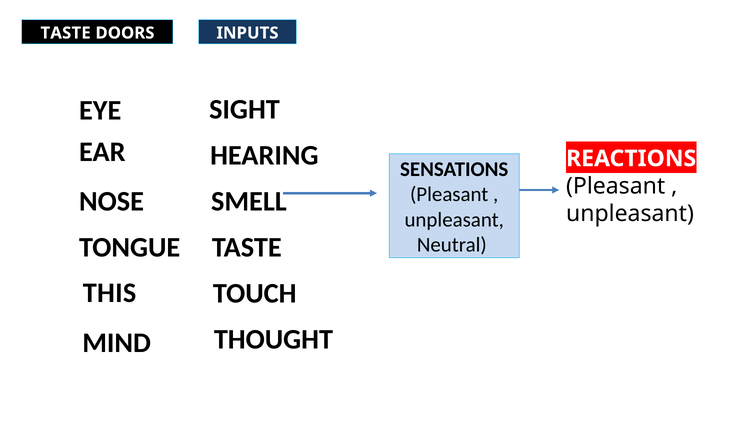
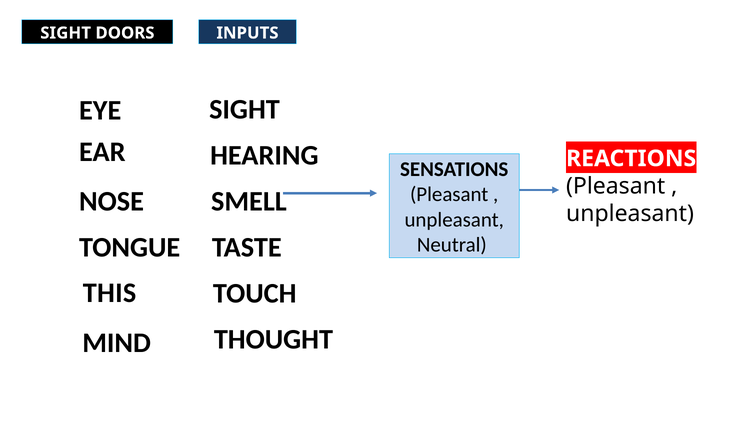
TASTE: TASTE -> SIGHT (66, 33)
